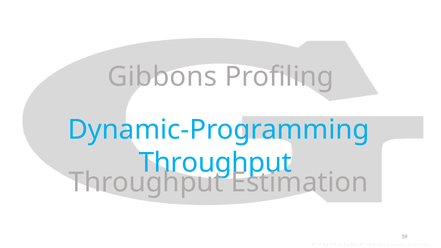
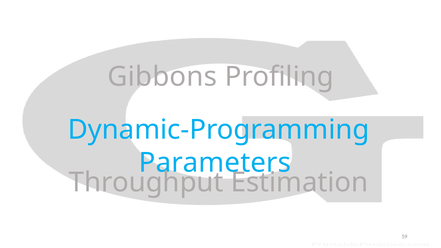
Throughput: Throughput -> Parameters (215, 163)
